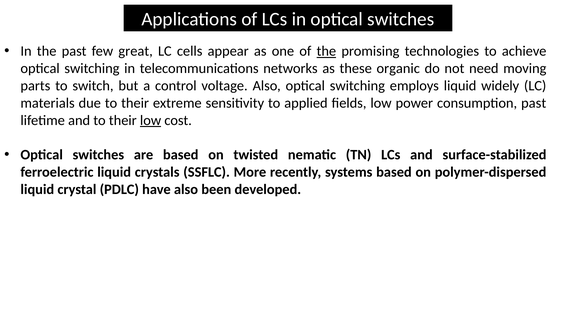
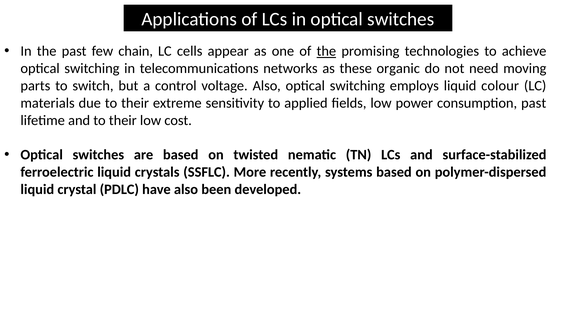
great: great -> chain (136, 51)
widely: widely -> colour (500, 86)
low underline: present -> none (151, 120)
